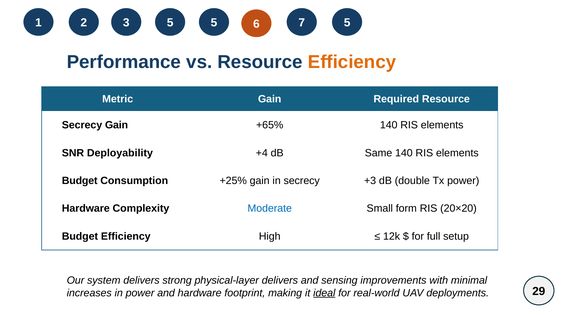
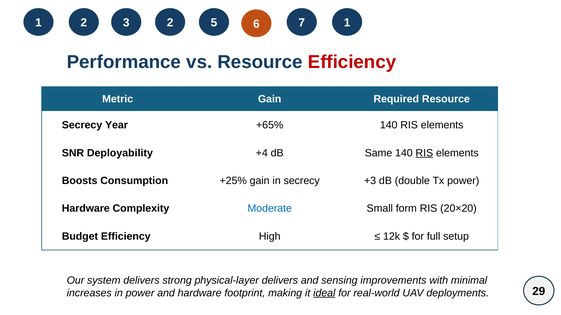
3 5: 5 -> 2 (170, 23)
7 5: 5 -> 1 (347, 23)
Efficiency colour: orange -> red (352, 62)
Secrecy Gain: Gain -> Year (116, 125)
RIS underline: none -> present (424, 153)
Budget: Budget -> Boosts (80, 181)
